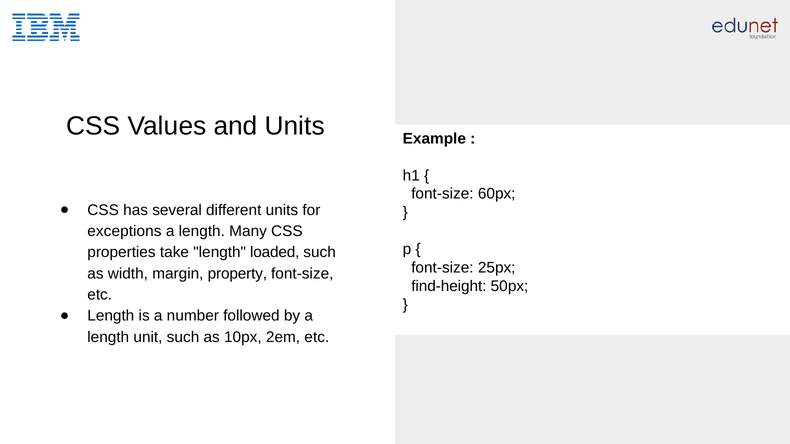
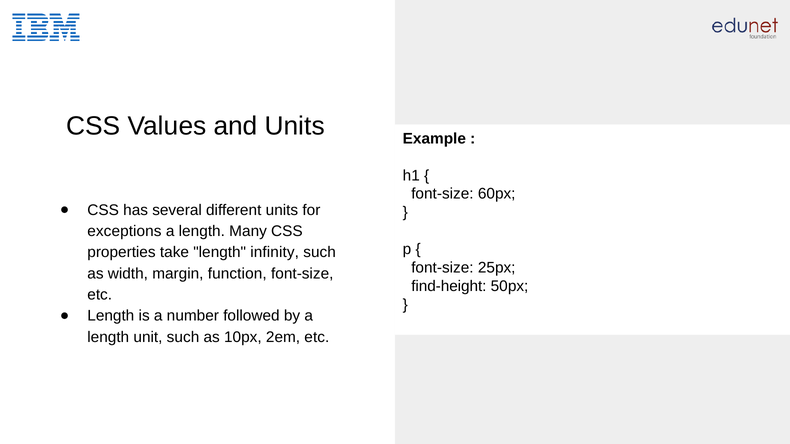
loaded: loaded -> infinity (275, 253)
property: property -> function (237, 274)
